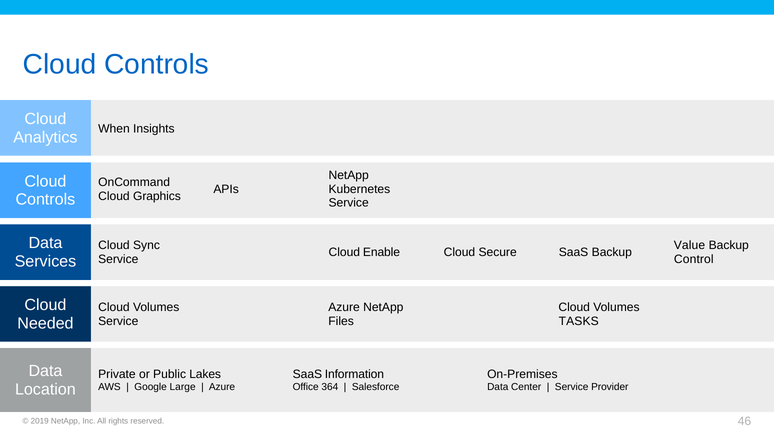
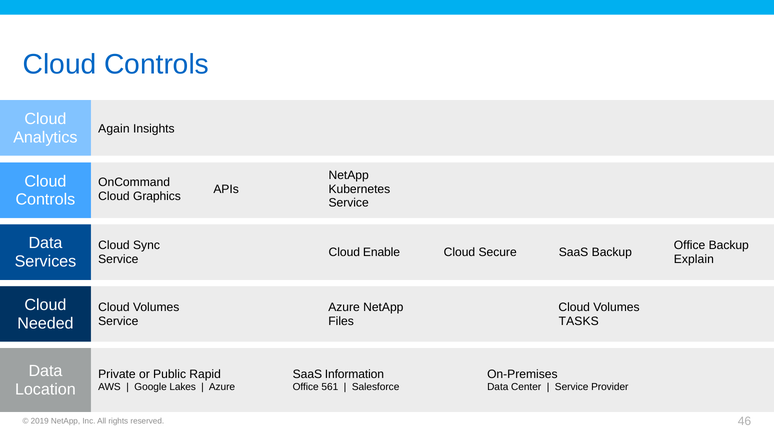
When: When -> Again (114, 129)
Value: Value -> Office (690, 246)
Control: Control -> Explain (694, 259)
Lakes: Lakes -> Rapid (205, 375)
Large: Large -> Lakes (183, 387)
364: 364 -> 561 (330, 387)
